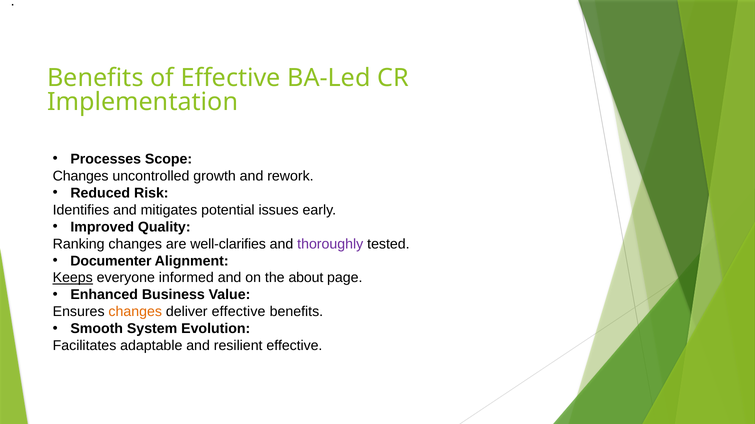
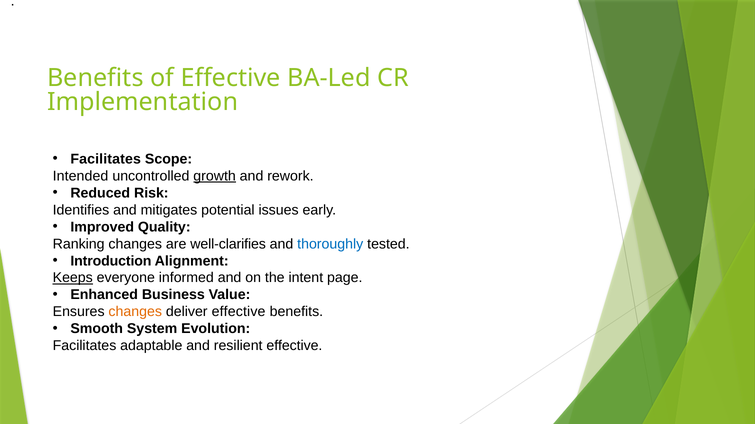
Processes: Processes -> Facilitates (106, 159)
Changes: Changes -> Intended (81, 176)
growth underline: none -> present (215, 176)
thoroughly colour: purple -> blue (330, 244)
Documenter: Documenter -> Introduction (111, 261)
about: about -> intent (306, 278)
